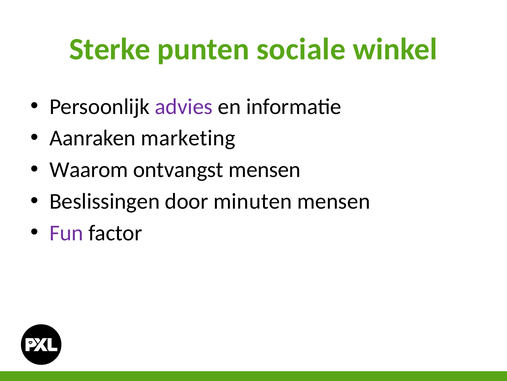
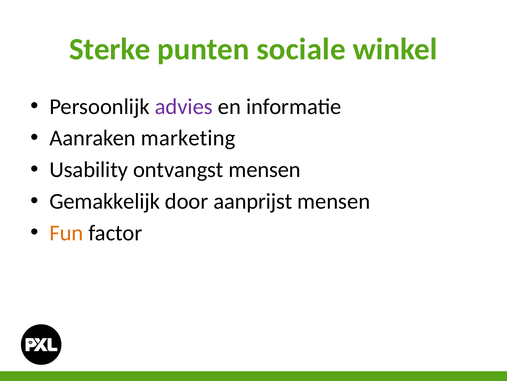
Waarom: Waarom -> Usability (89, 169)
Beslissingen: Beslissingen -> Gemakkelijk (105, 201)
minuten: minuten -> aanprijst (253, 201)
Fun colour: purple -> orange (66, 233)
